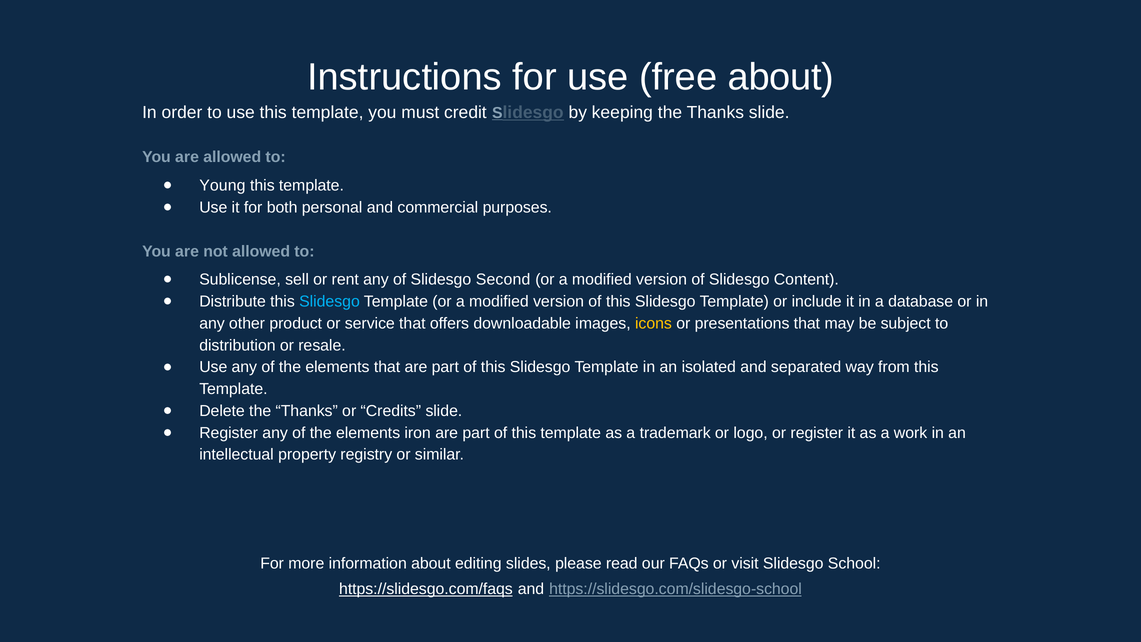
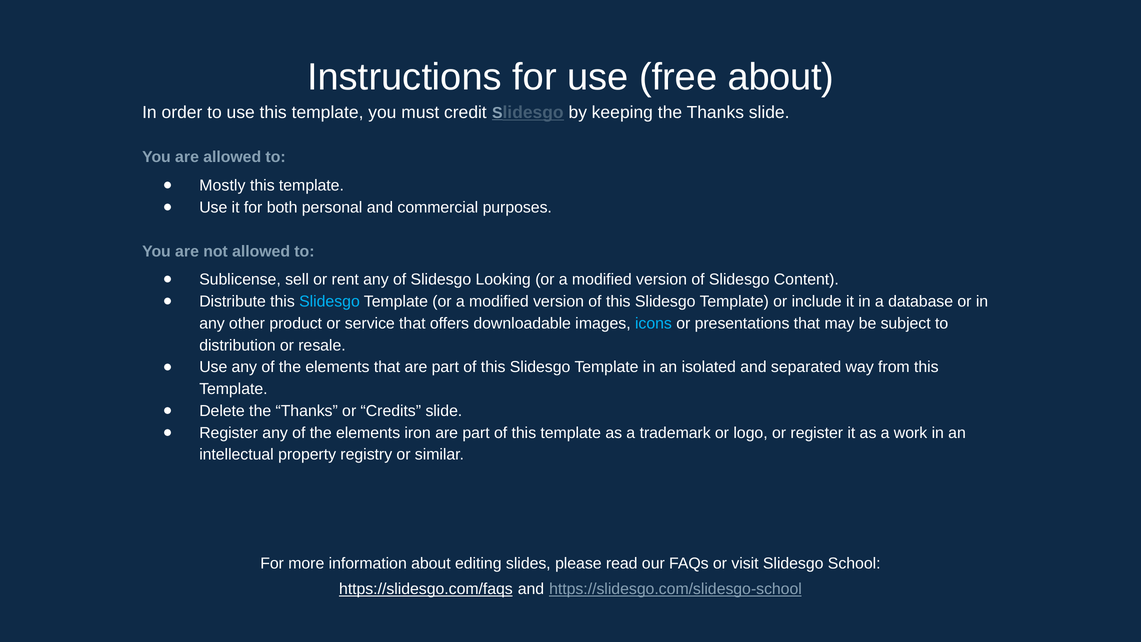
Young: Young -> Mostly (222, 185)
Second: Second -> Looking (503, 280)
icons colour: yellow -> light blue (653, 323)
